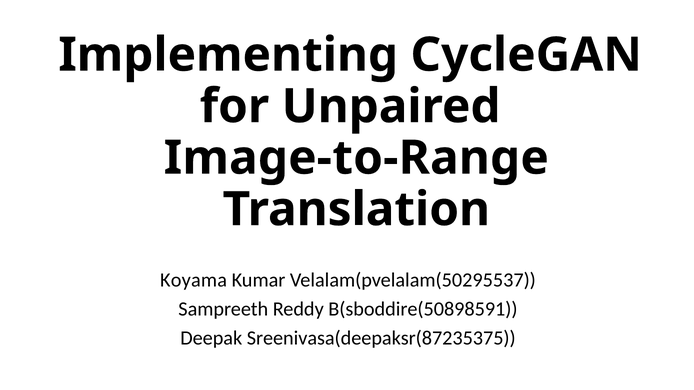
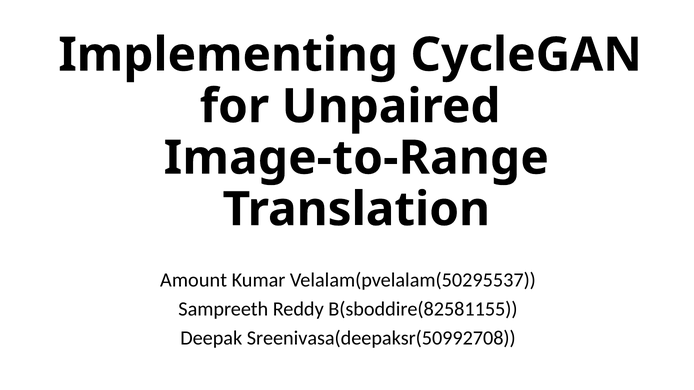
Koyama: Koyama -> Amount (194, 280)
B(sboddire(50898591: B(sboddire(50898591 -> B(sboddire(82581155 (423, 309)
Sreenivasa(deepaksr(87235375: Sreenivasa(deepaksr(87235375 -> Sreenivasa(deepaksr(50992708 (381, 338)
